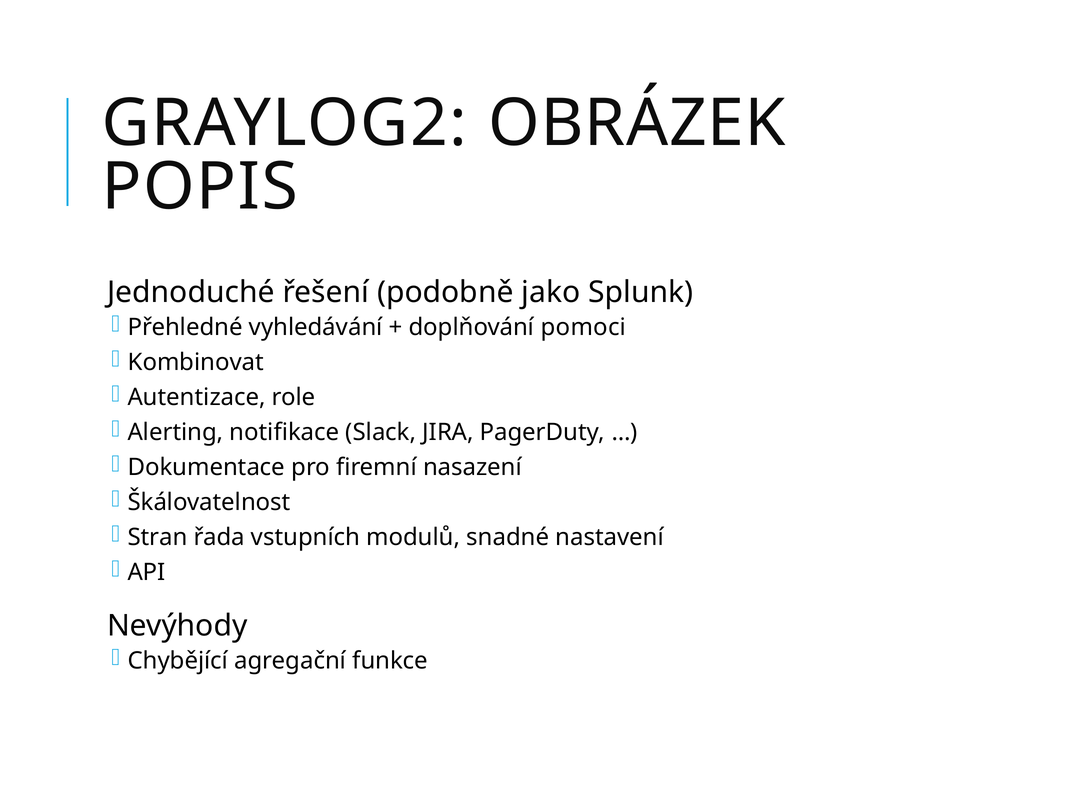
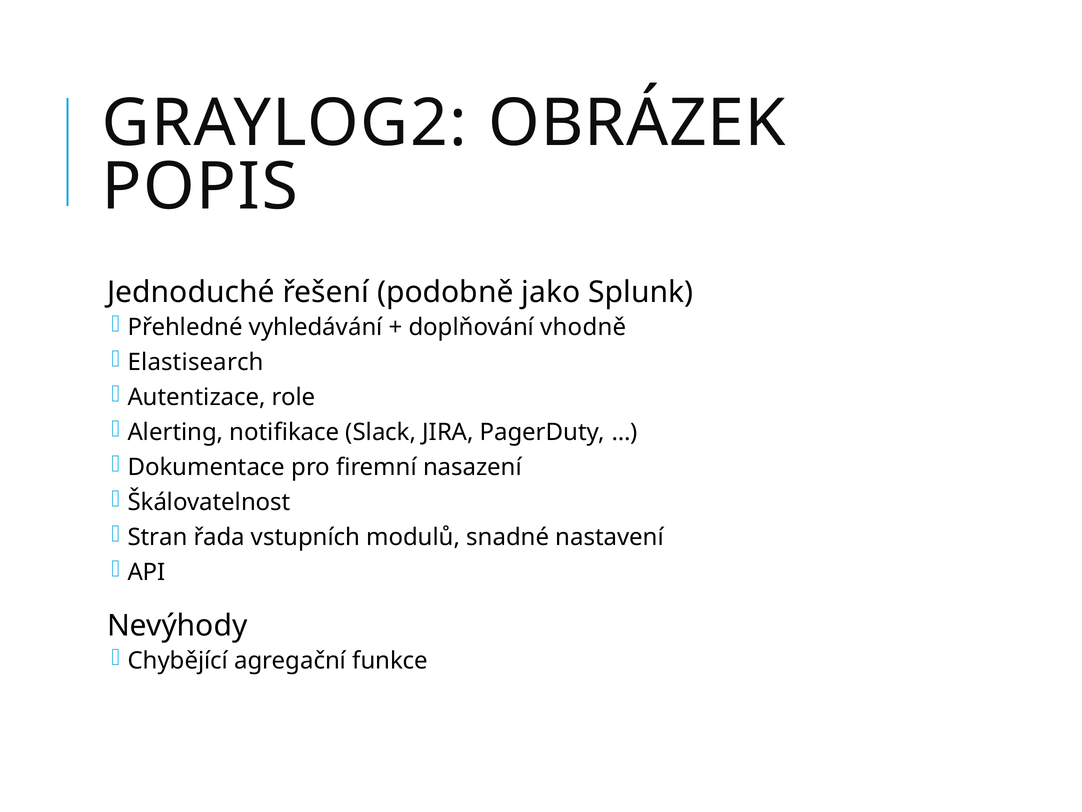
pomoci: pomoci -> vhodně (583, 327)
Kombinovat: Kombinovat -> Elastisearch (196, 362)
